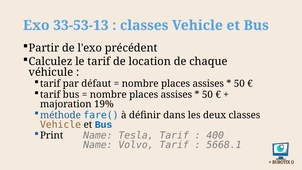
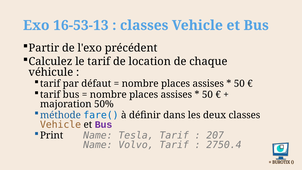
33-53-13: 33-53-13 -> 16-53-13 (81, 25)
19%: 19% -> 50% (104, 104)
Bus colour: blue -> purple (104, 124)
400: 400 -> 207 (215, 135)
5668.1: 5668.1 -> 2750.4 (224, 145)
